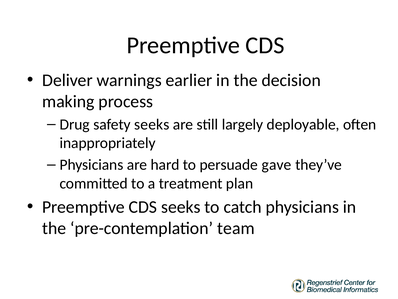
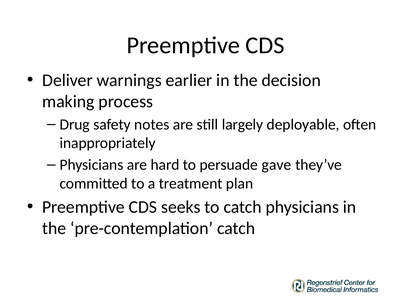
safety seeks: seeks -> notes (152, 124)
pre-contemplation team: team -> catch (236, 228)
